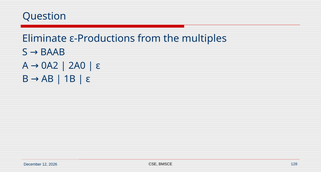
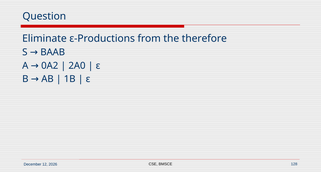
multiples: multiples -> therefore (204, 39)
